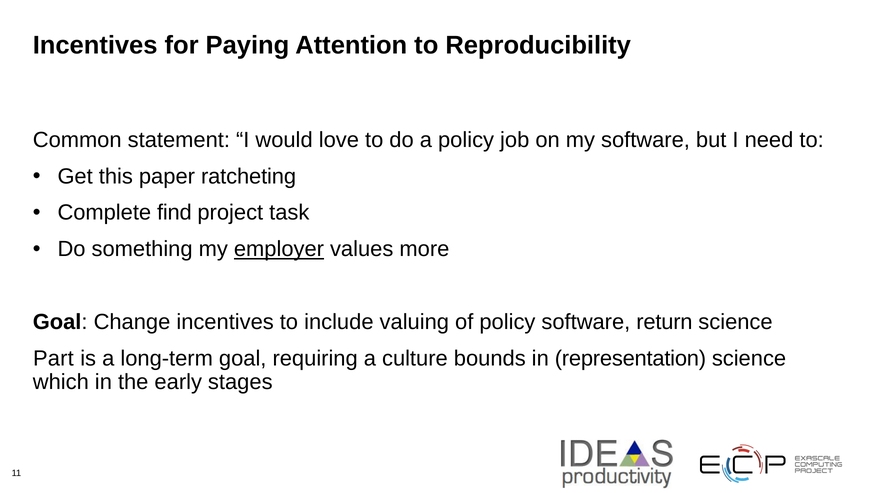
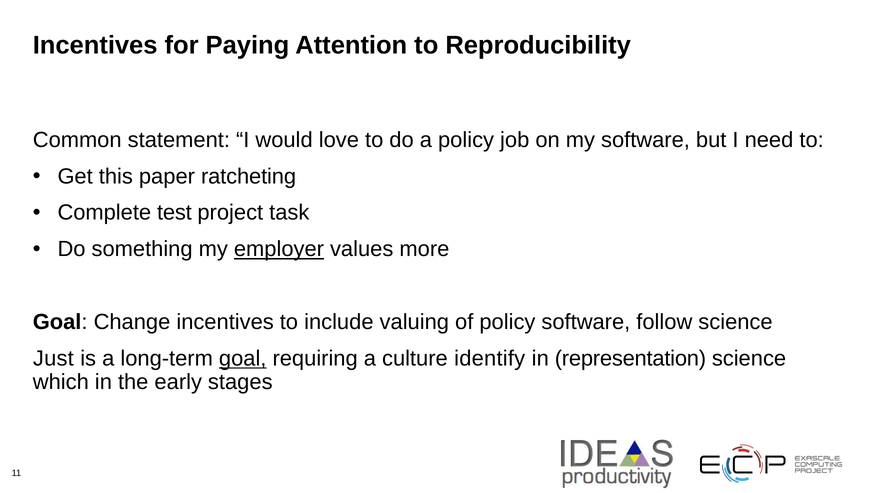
find: find -> test (174, 213)
return: return -> follow (664, 322)
Part: Part -> Just (53, 358)
goal underline: none -> present (243, 358)
bounds: bounds -> identify (490, 358)
